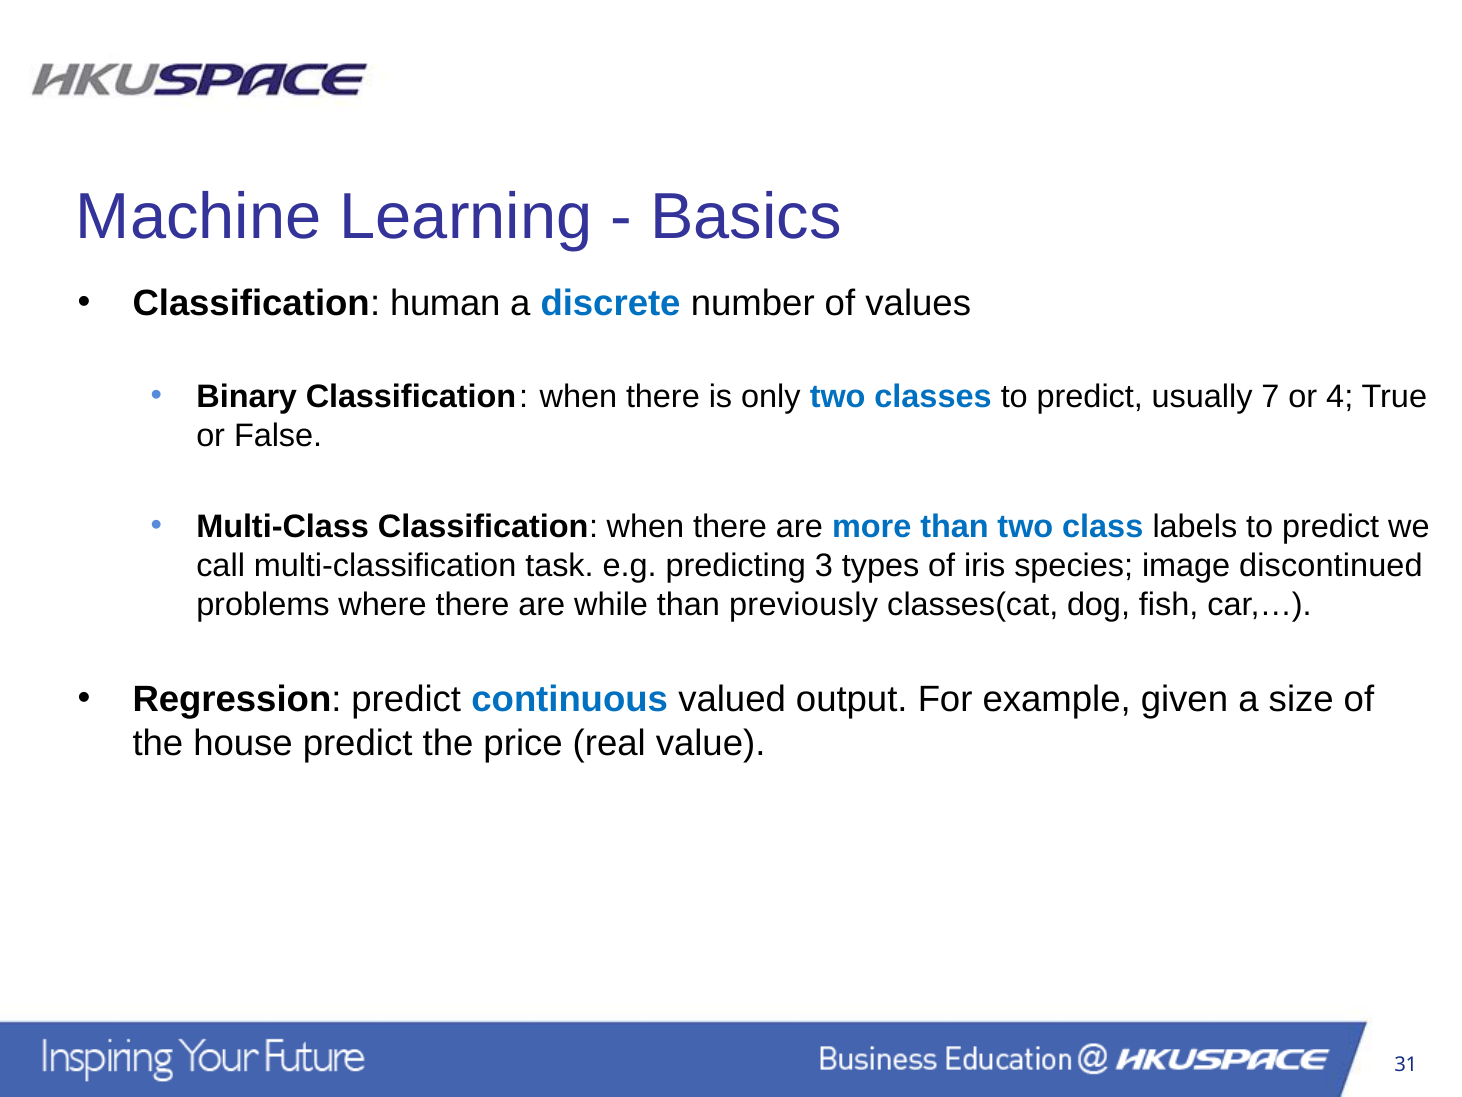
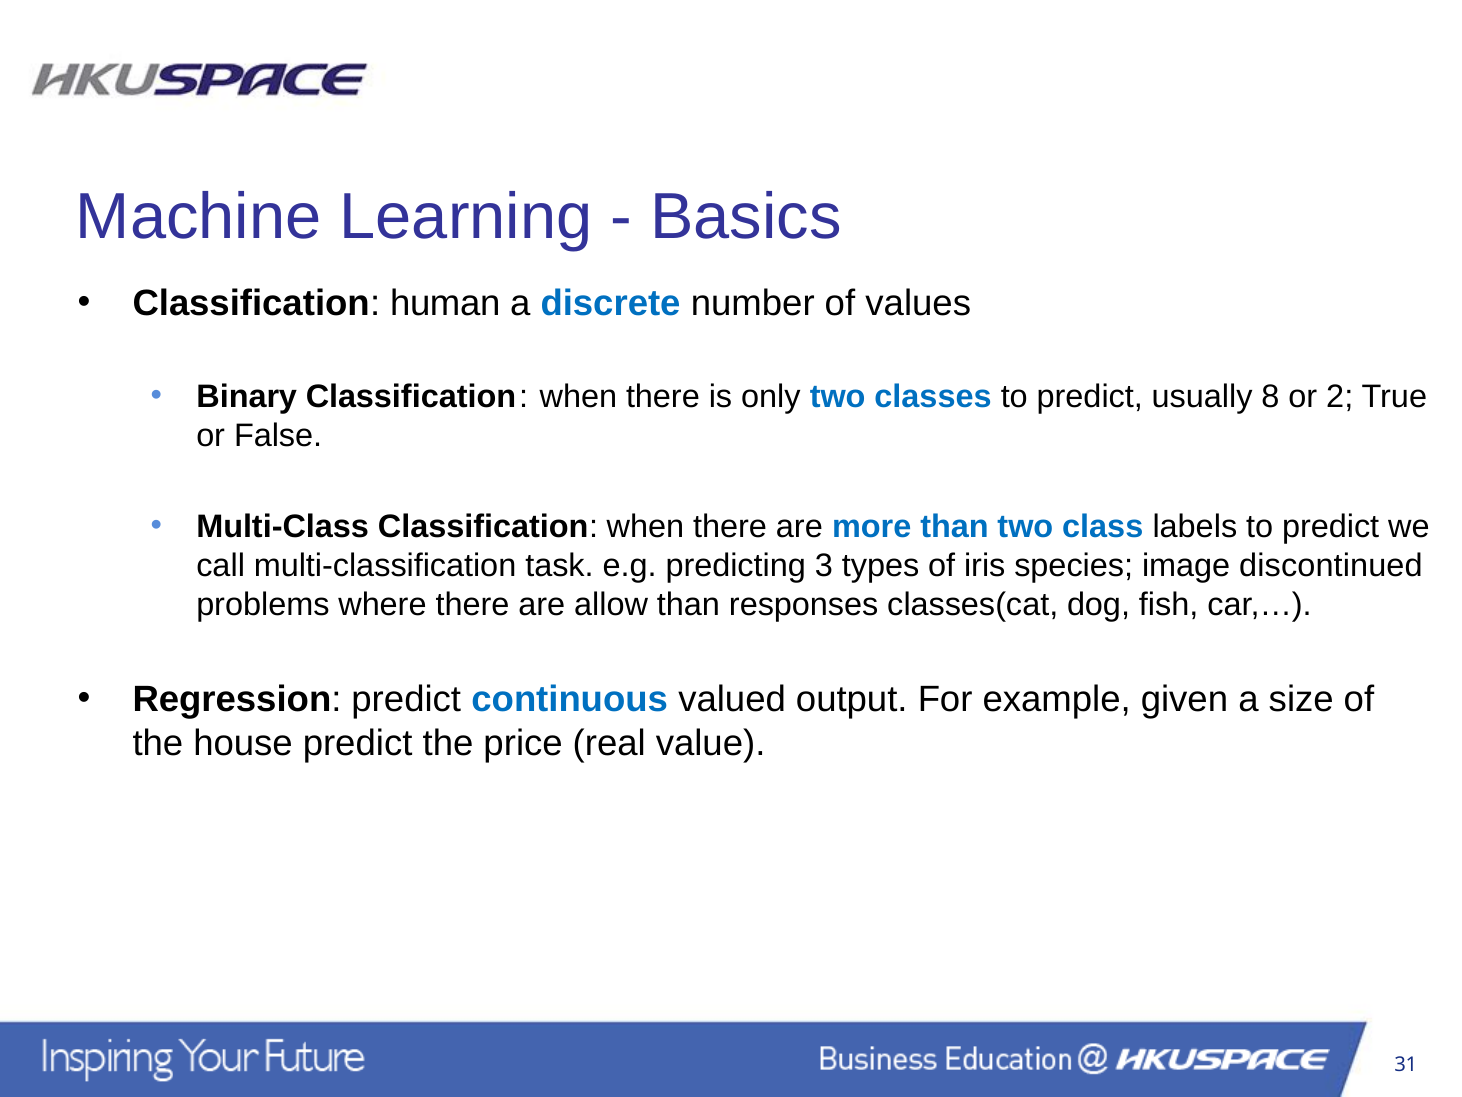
7: 7 -> 8 (1270, 397)
4: 4 -> 2 (1340, 397)
while: while -> allow (611, 605)
previously: previously -> responses (804, 605)
